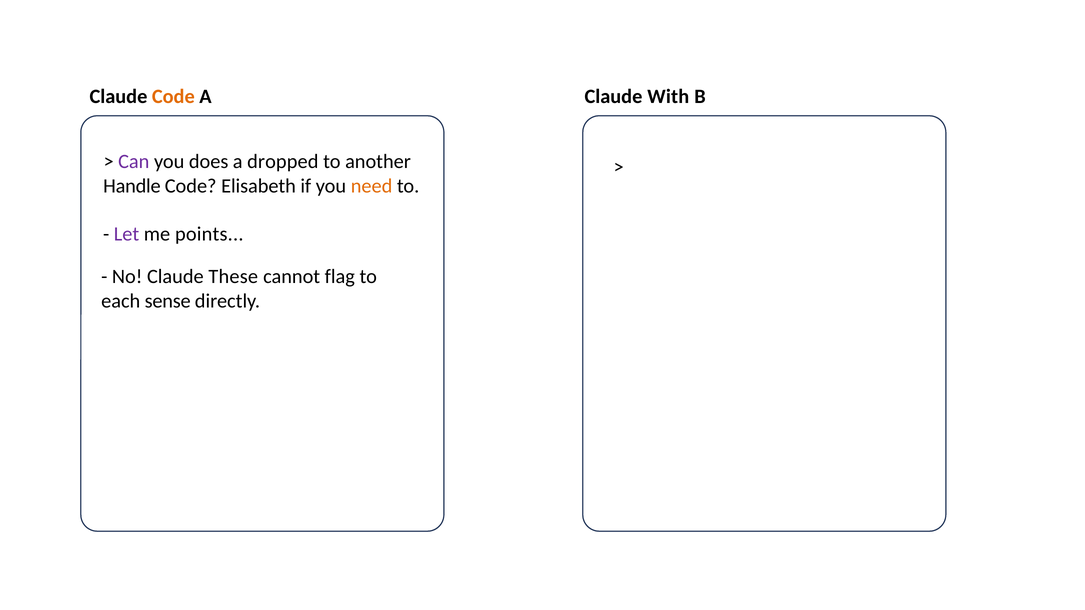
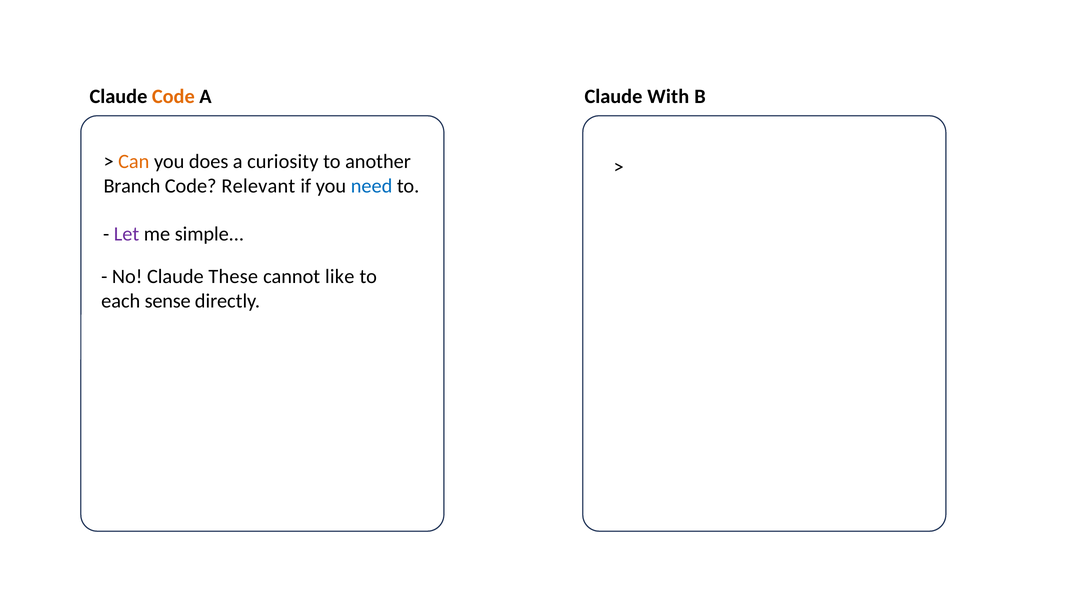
Can colour: purple -> orange (134, 161)
dropped: dropped -> curiosity (283, 161)
Handle: Handle -> Branch (132, 186)
Elisabeth: Elisabeth -> Relevant (258, 186)
need colour: orange -> blue (372, 186)
points: points -> simple (209, 234)
flag: flag -> like (340, 277)
